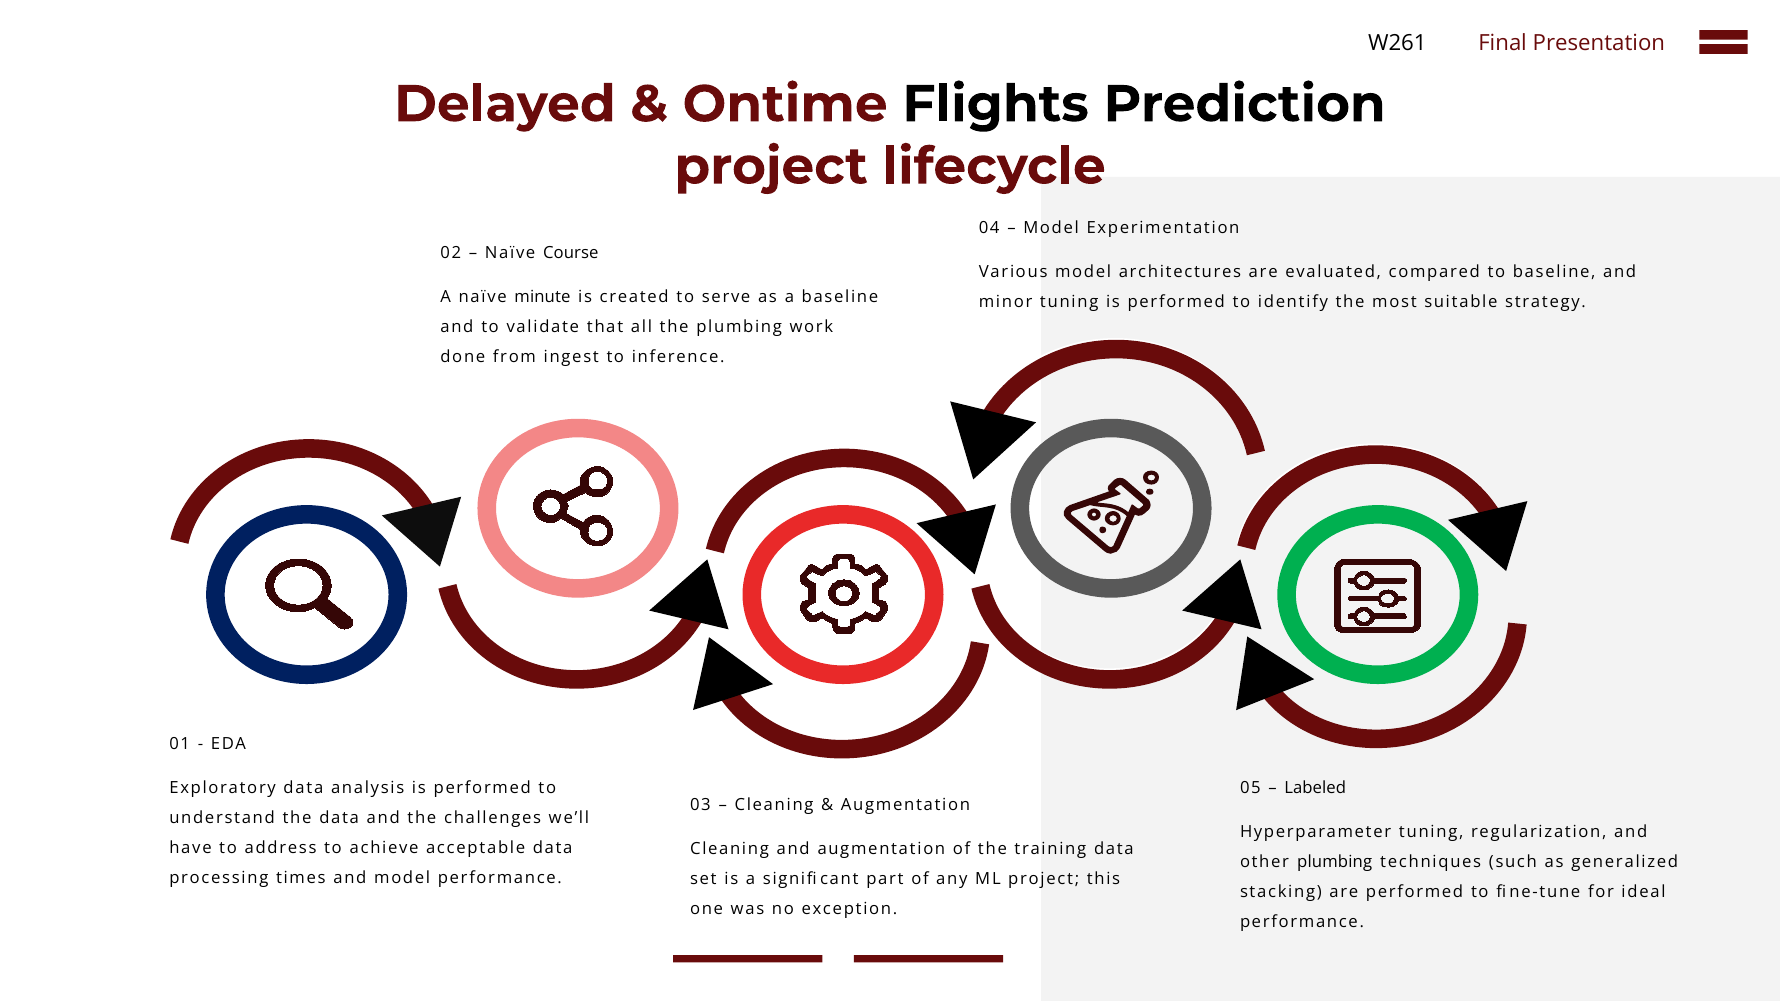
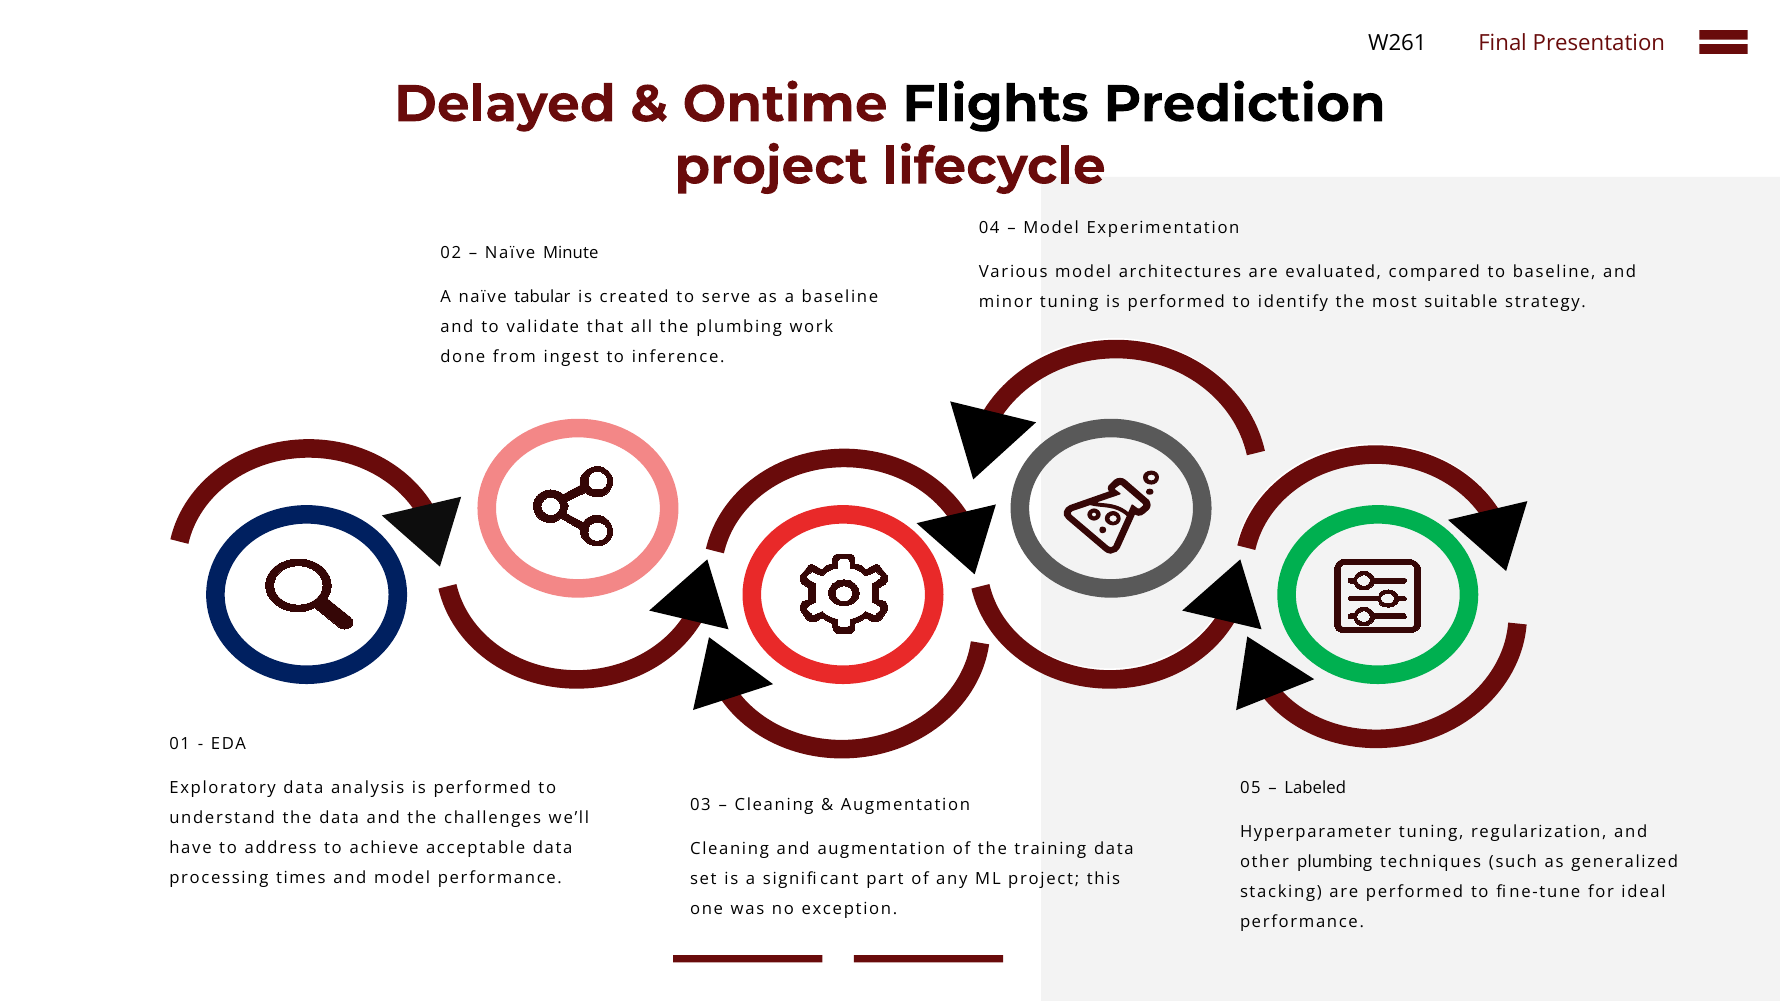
Course: Course -> Minute (571, 253)
minute: minute -> tabular (542, 297)
